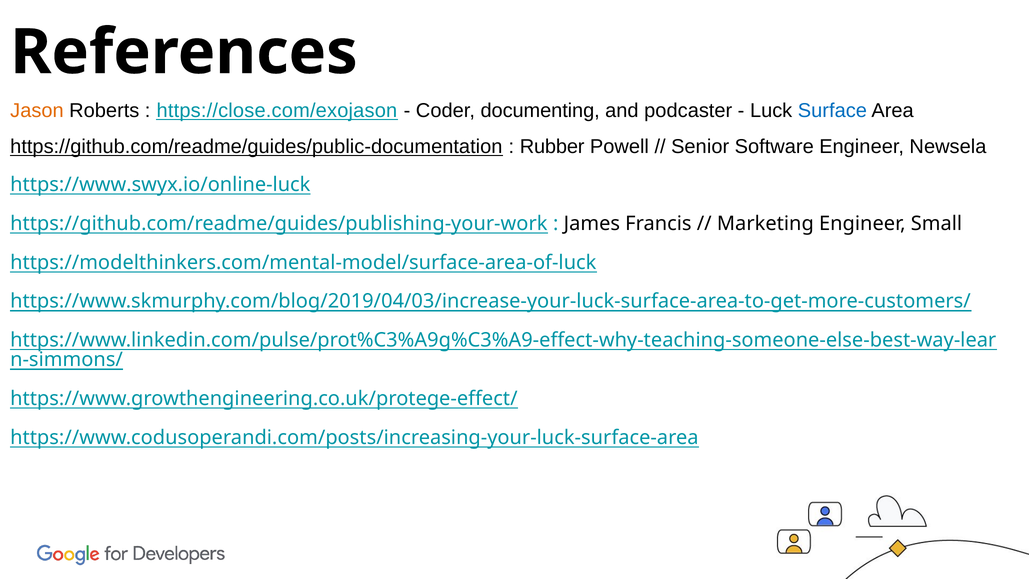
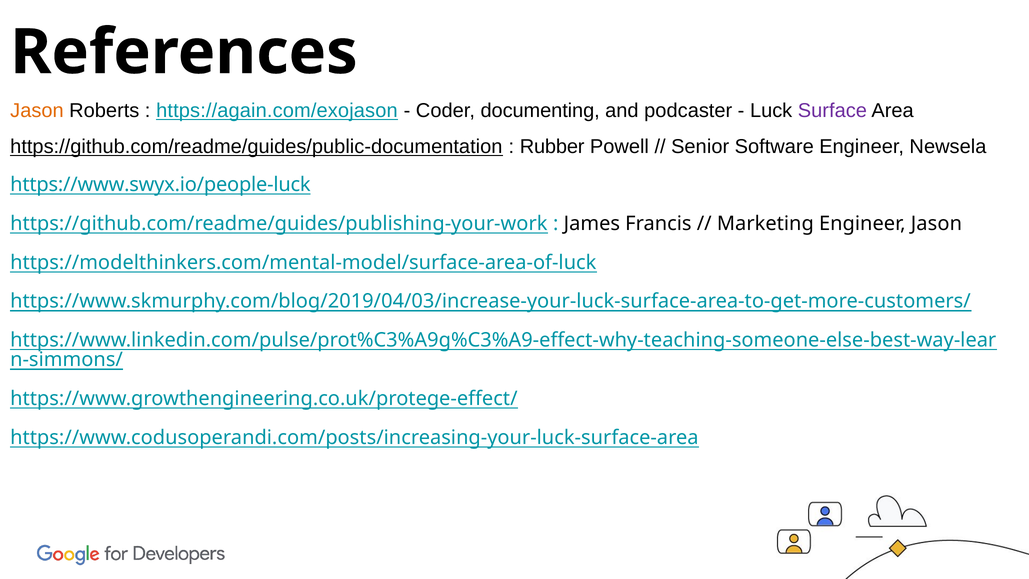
https://close.com/exojason: https://close.com/exojason -> https://again.com/exojason (277, 111)
Surface colour: blue -> purple (832, 111)
https://www.swyx.io/online-luck: https://www.swyx.io/online-luck -> https://www.swyx.io/people-luck (160, 185)
Engineer Small: Small -> Jason (936, 224)
